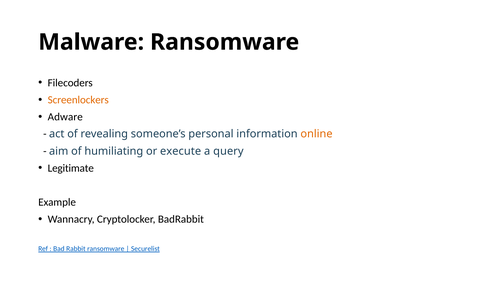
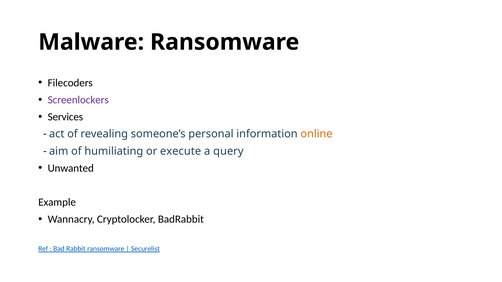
Screenlockers colour: orange -> purple (78, 100)
Adware: Adware -> Services (65, 117)
Legitimate: Legitimate -> Unwanted (71, 168)
